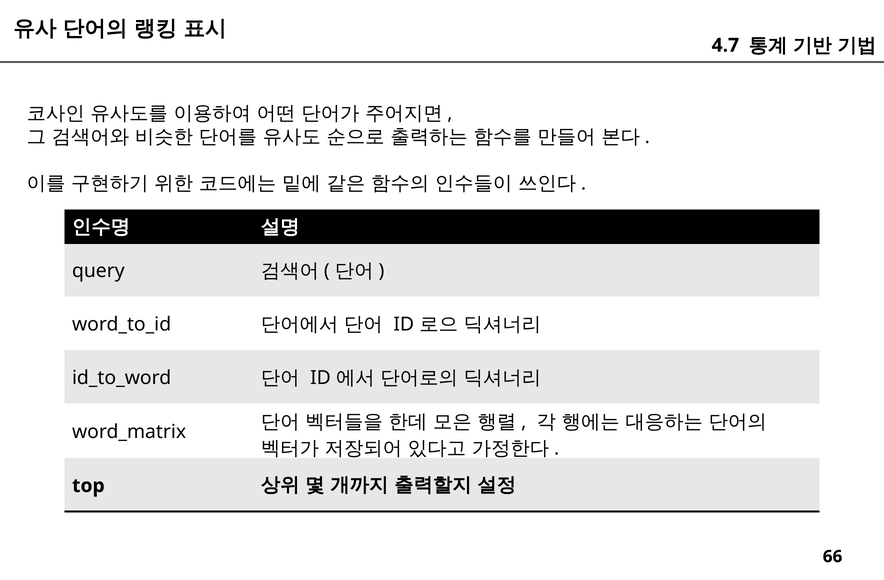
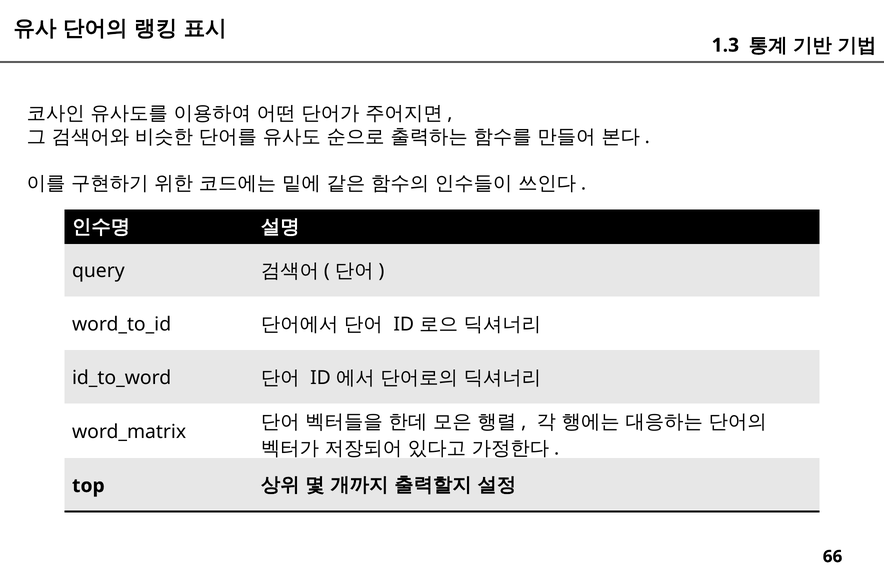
4.7: 4.7 -> 1.3 (725, 45)
